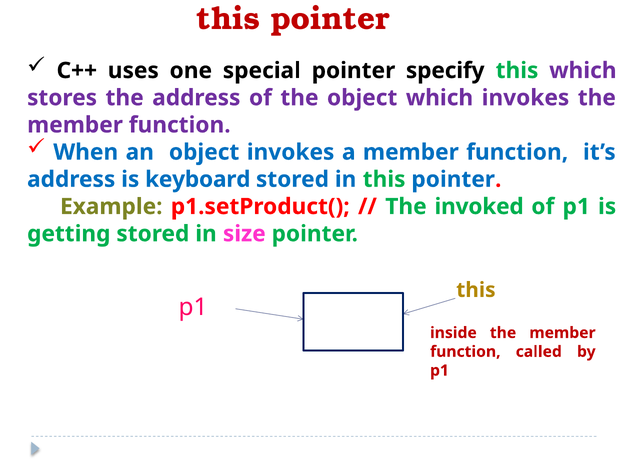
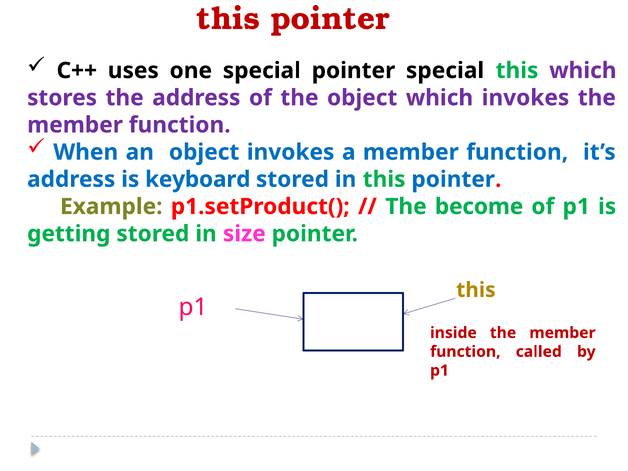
pointer specify: specify -> special (445, 71)
invoked: invoked -> become (479, 207)
